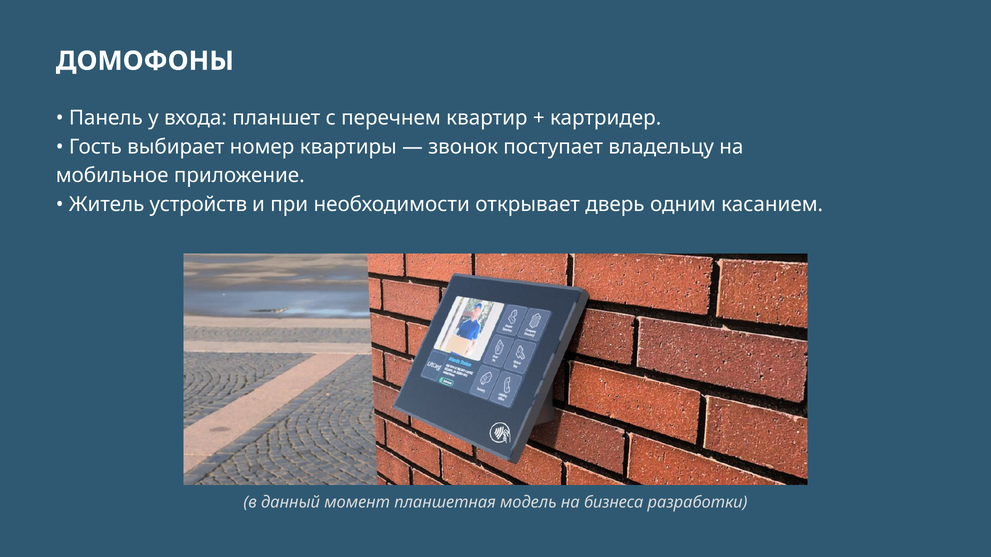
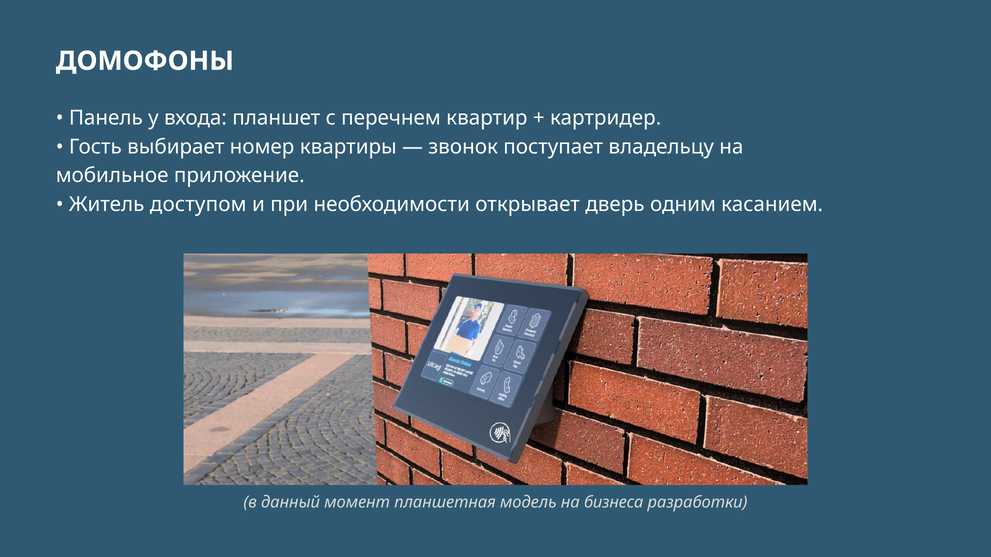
устройств: устройств -> доступом (198, 205)
